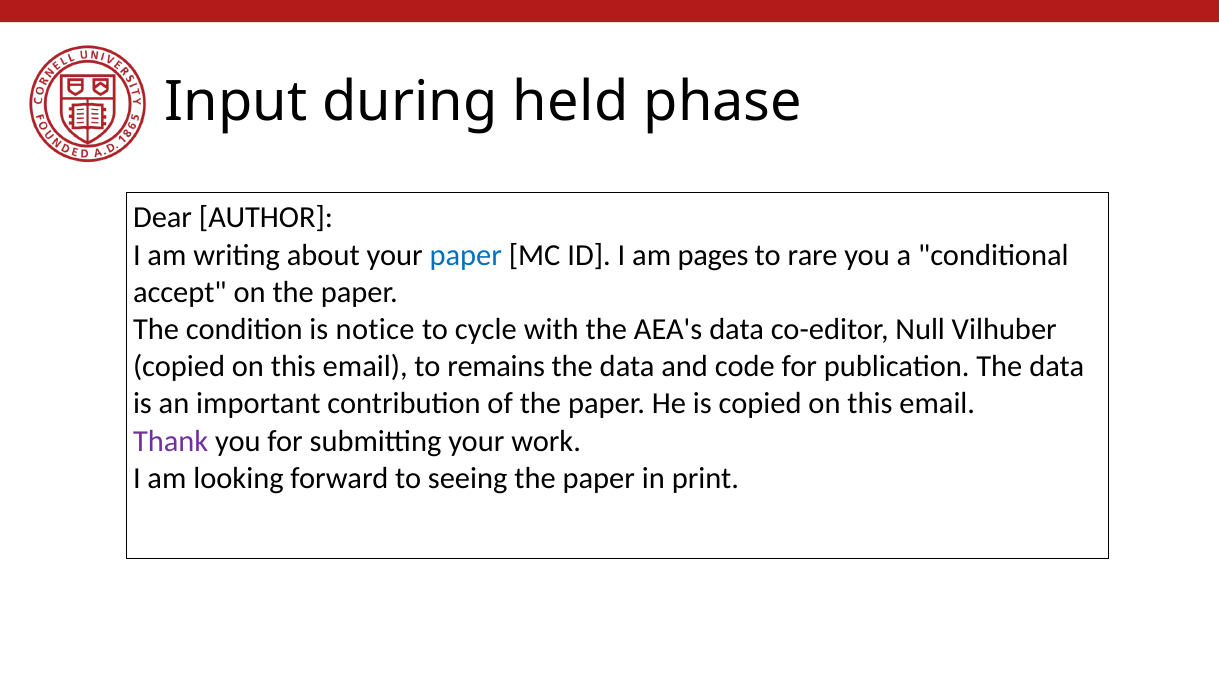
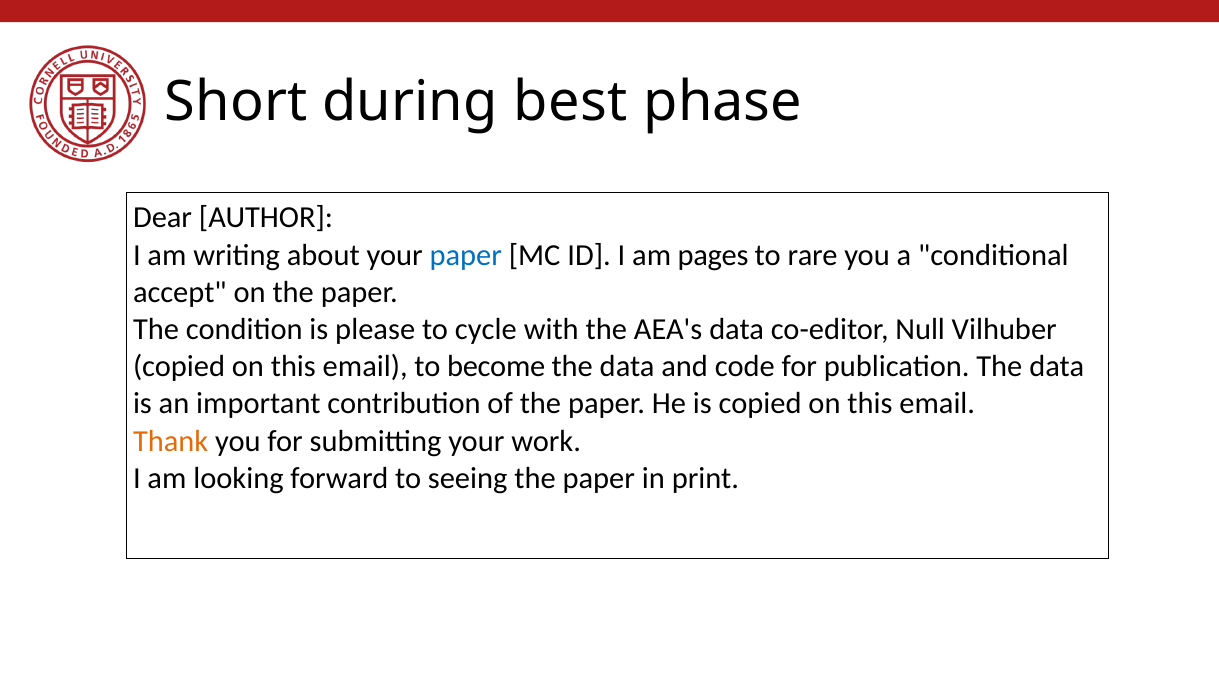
Input: Input -> Short (236, 102)
held: held -> best (570, 102)
notice: notice -> please (375, 329)
remains: remains -> become (496, 366)
Thank colour: purple -> orange (171, 441)
